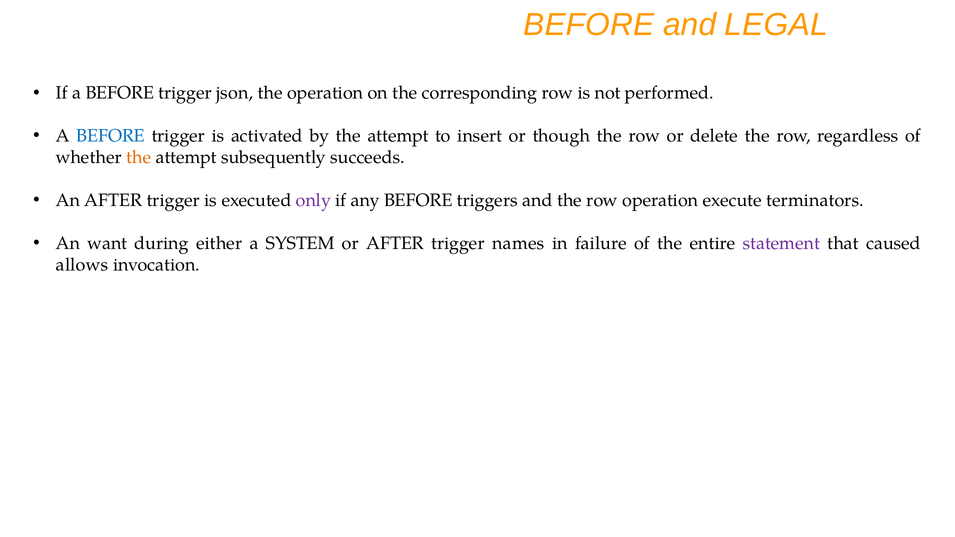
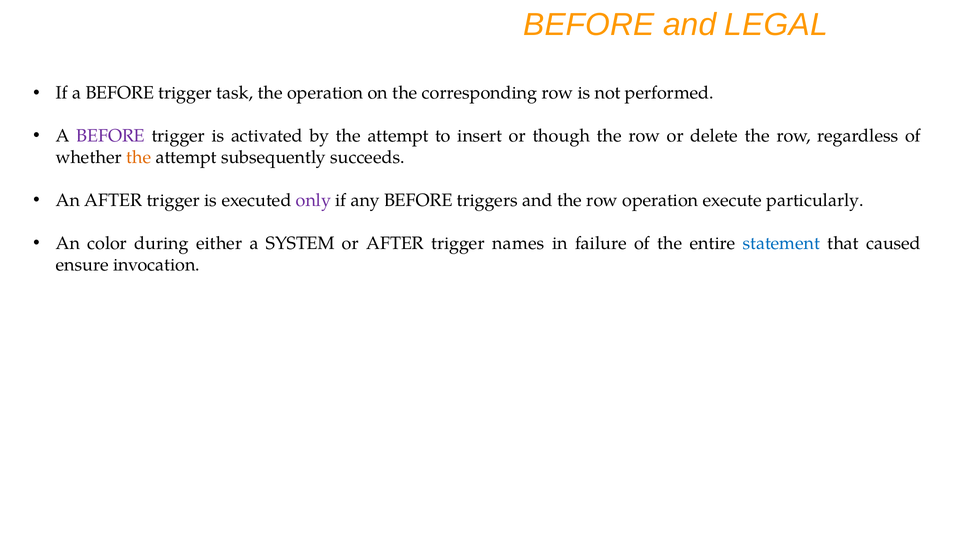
json: json -> task (235, 93)
BEFORE colour: blue -> purple (111, 136)
terminators: terminators -> particularly (815, 201)
want: want -> color (107, 244)
statement colour: purple -> blue (781, 244)
allows: allows -> ensure (82, 265)
